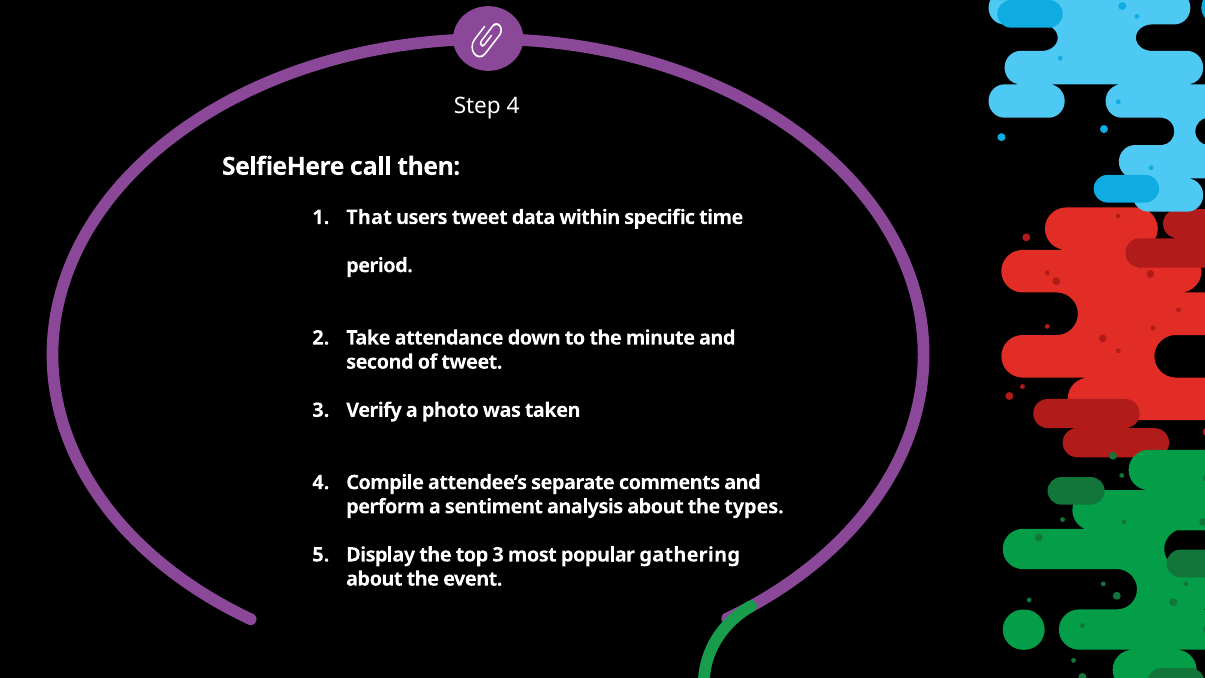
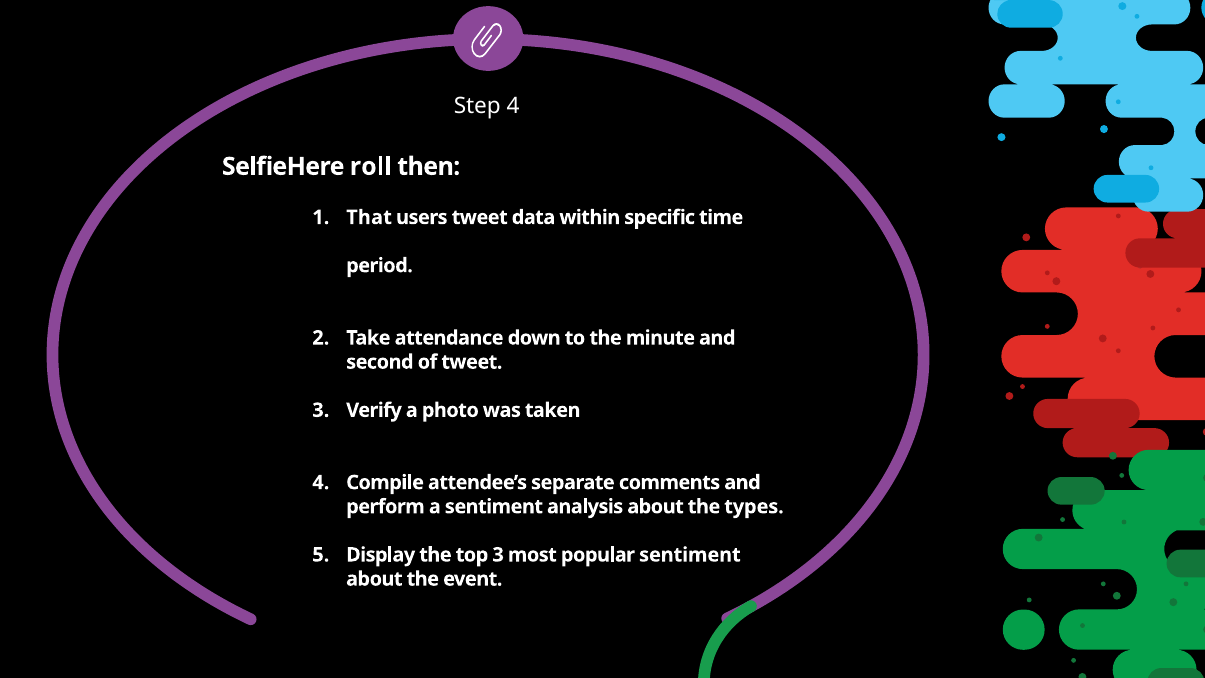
call: call -> roll (371, 166)
popular gathering: gathering -> sentiment (690, 555)
